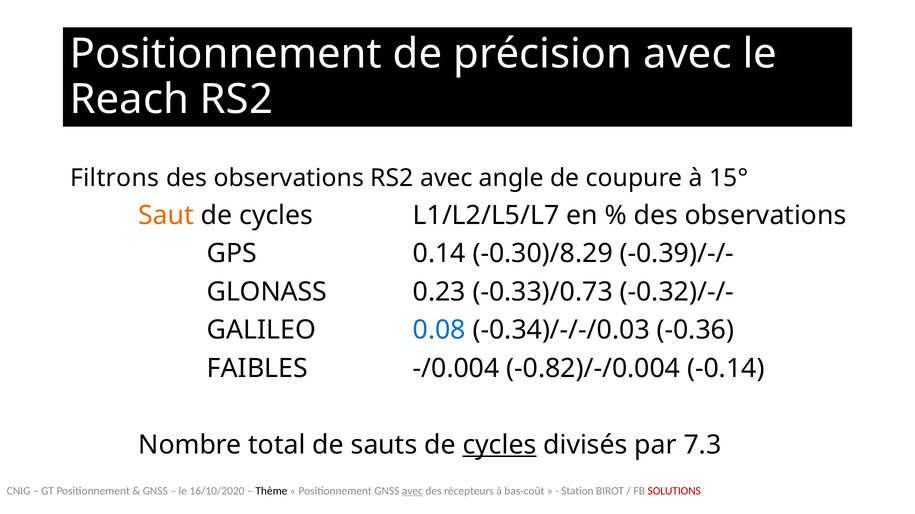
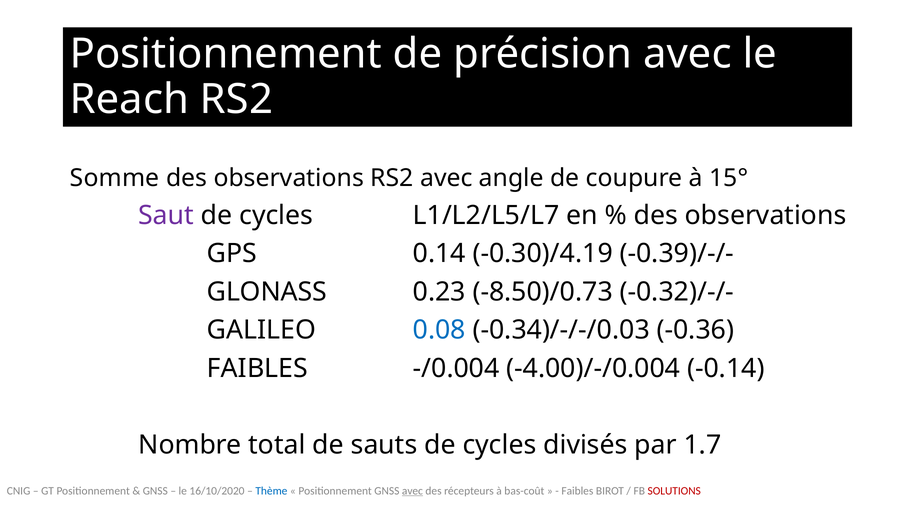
Filtrons: Filtrons -> Somme (115, 178)
Saut colour: orange -> purple (166, 215)
-0.30)/8.29: -0.30)/8.29 -> -0.30)/4.19 (543, 254)
-0.33)/0.73: -0.33)/0.73 -> -8.50)/0.73 (543, 292)
-0.82)/-/0.004: -0.82)/-/0.004 -> -4.00)/-/0.004 (593, 369)
cycles underline: present -> none (499, 445)
7.3: 7.3 -> 1.7 (702, 445)
Thème colour: black -> blue (271, 492)
Station: Station -> Faibles (577, 492)
